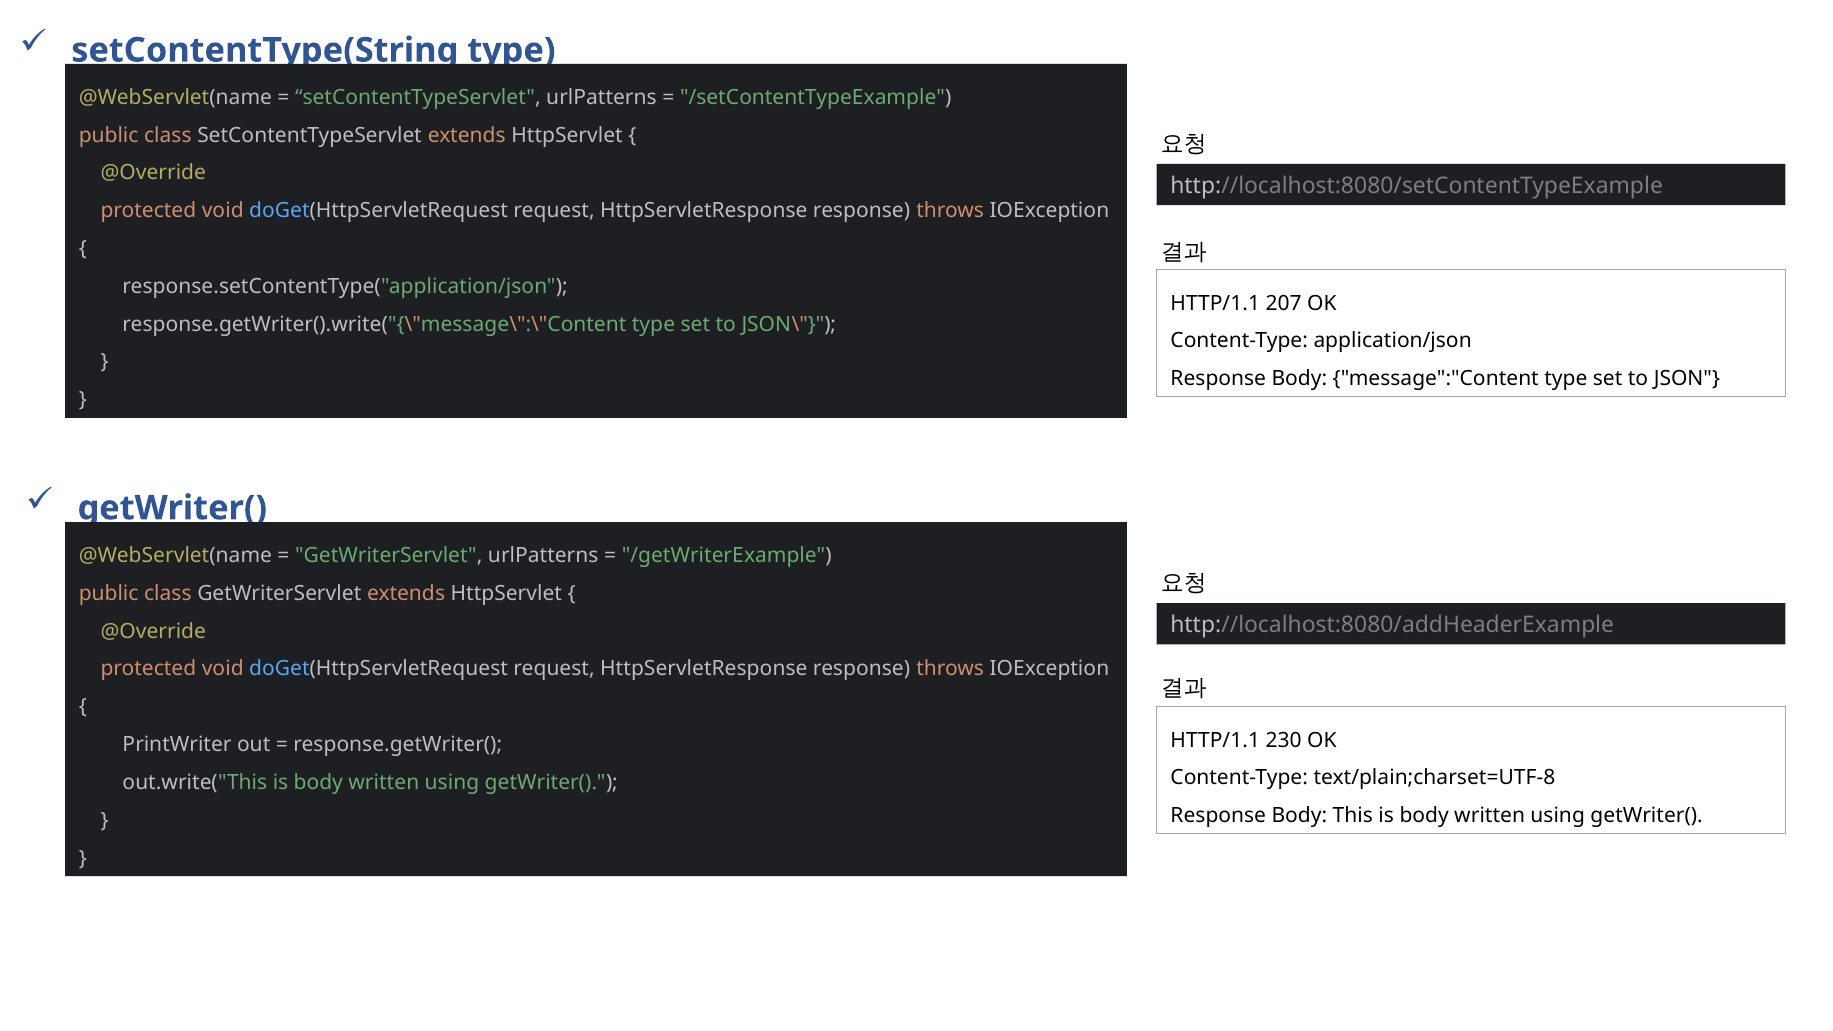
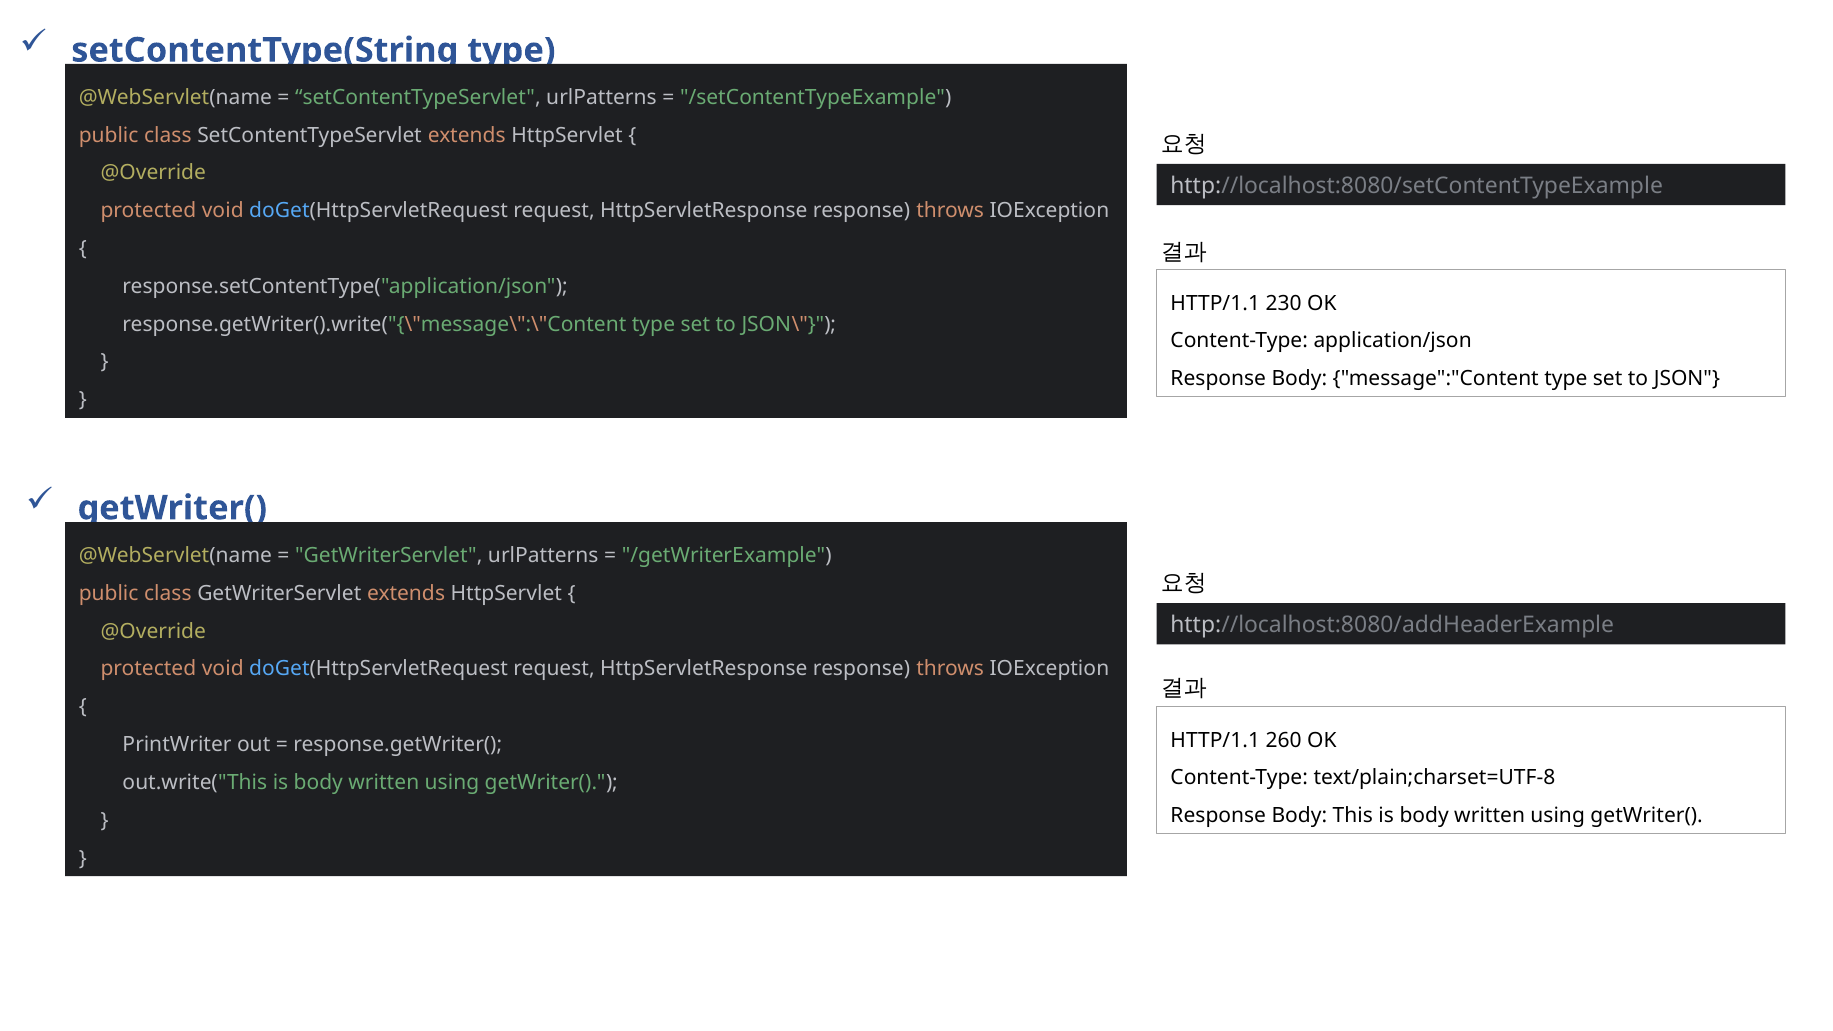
207: 207 -> 230 (1284, 303)
230: 230 -> 260 (1284, 740)
